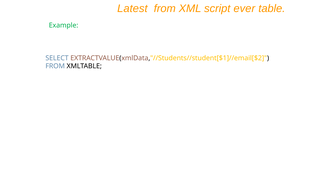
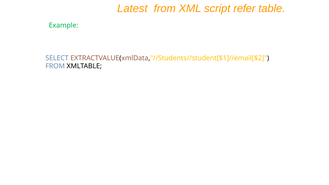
ever: ever -> refer (244, 9)
